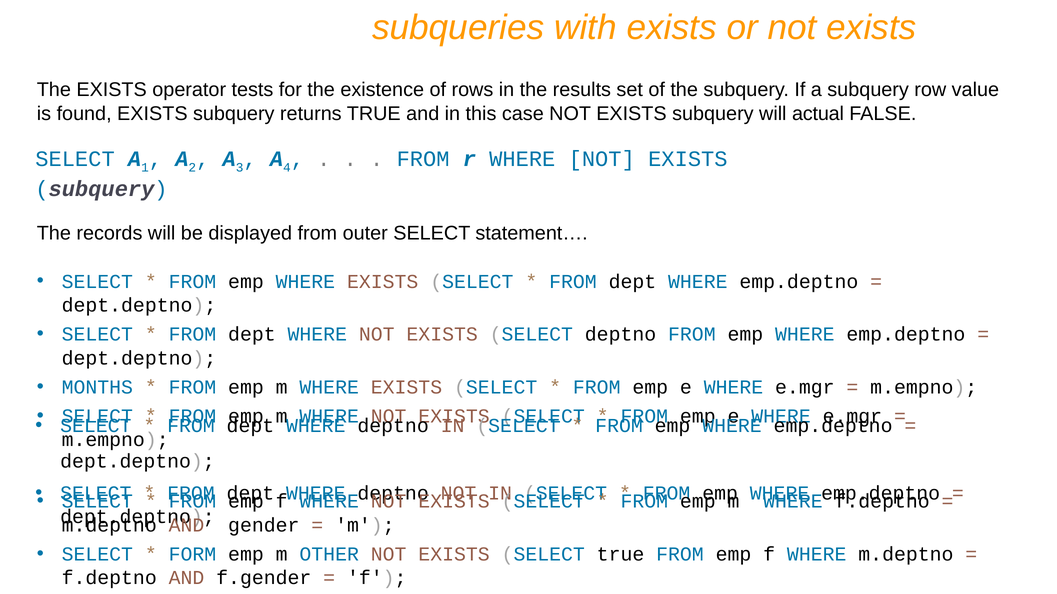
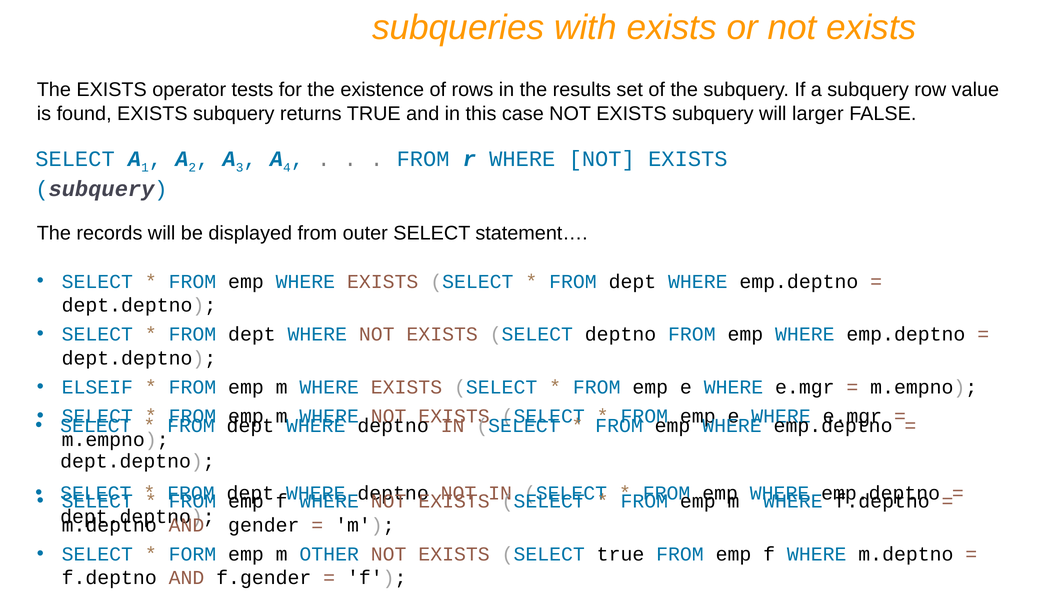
actual: actual -> larger (818, 114)
MONTHS: MONTHS -> ELSEIF (97, 387)
